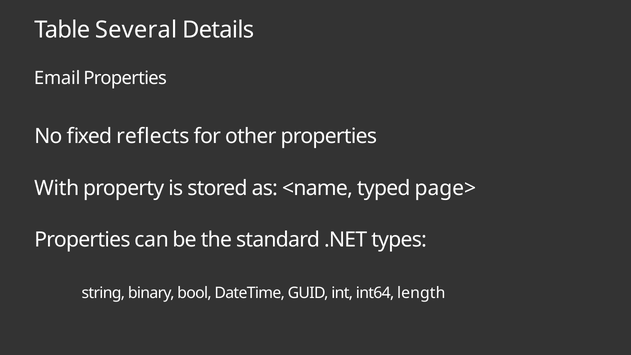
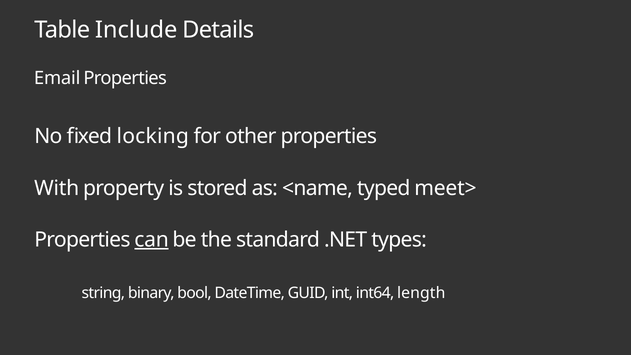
Several: Several -> Include (136, 30)
reflects: reflects -> locking (153, 136)
page>: page> -> meet> (445, 188)
can underline: none -> present (152, 240)
